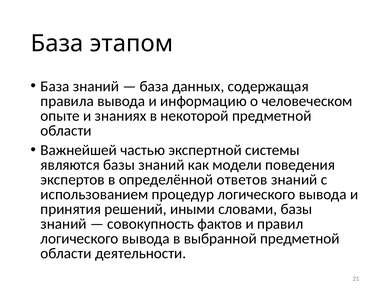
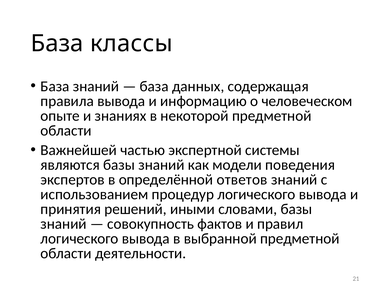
этапом: этапом -> классы (131, 44)
